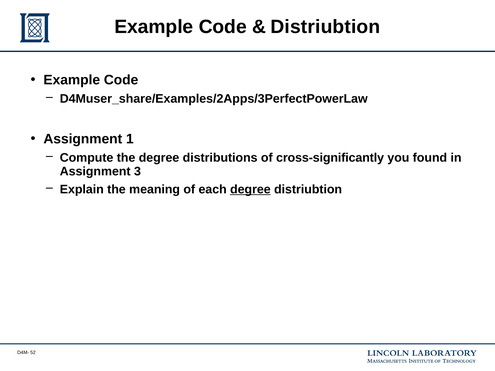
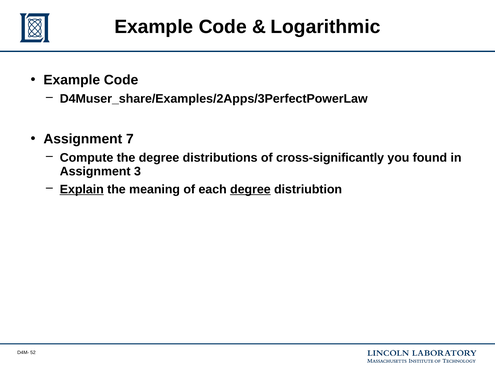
Distriubtion: Distriubtion -> Logarithmic (325, 27)
1: 1 -> 7 (130, 139)
Explain underline: none -> present (82, 189)
